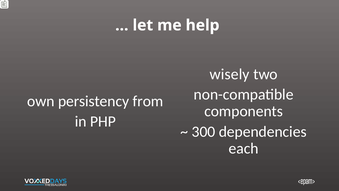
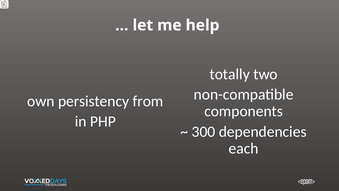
wisely: wisely -> totally (230, 74)
